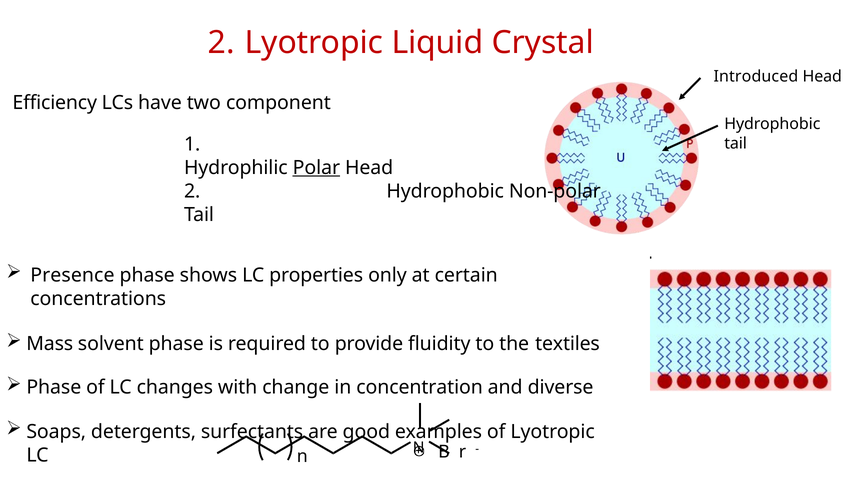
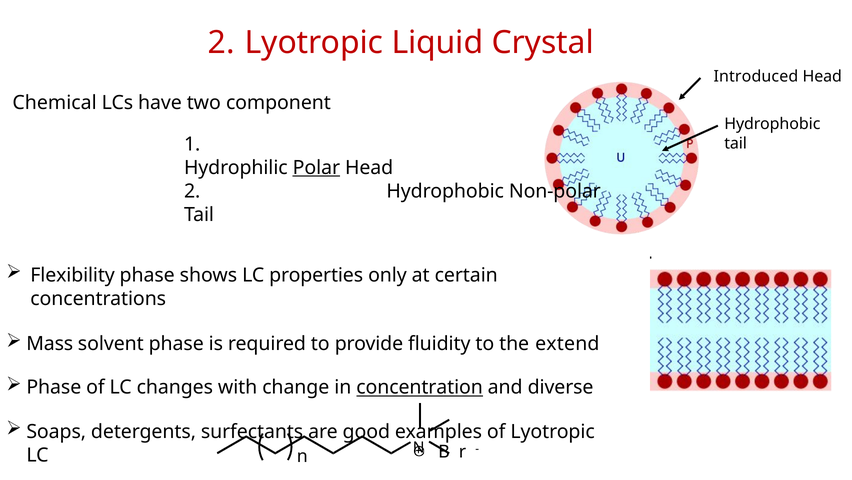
Efficiency: Efficiency -> Chemical (55, 103)
Presence: Presence -> Flexibility (73, 275)
textiles: textiles -> extend (567, 343)
concentration underline: none -> present (420, 387)
